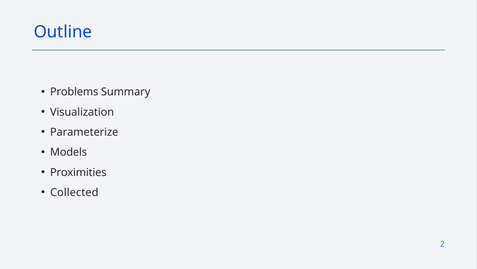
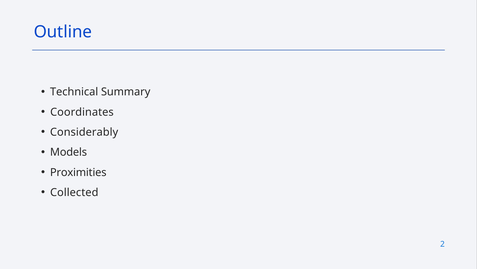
Problems: Problems -> Technical (74, 92)
Visualization: Visualization -> Coordinates (82, 112)
Parameterize: Parameterize -> Considerably (84, 132)
